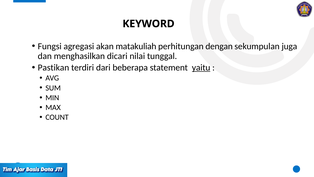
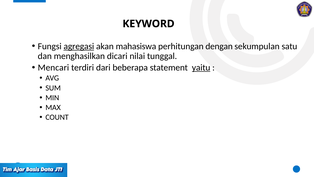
agregasi underline: none -> present (79, 46)
matakuliah: matakuliah -> mahasiswa (136, 46)
juga: juga -> satu (289, 46)
Pastikan: Pastikan -> Mencari (53, 67)
